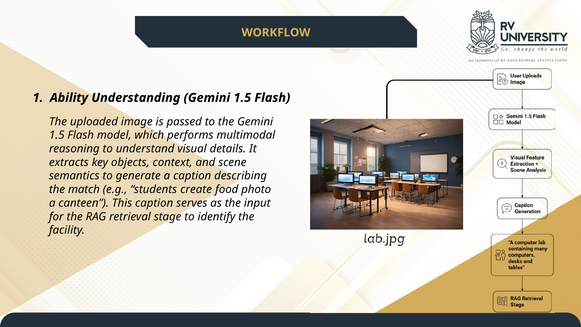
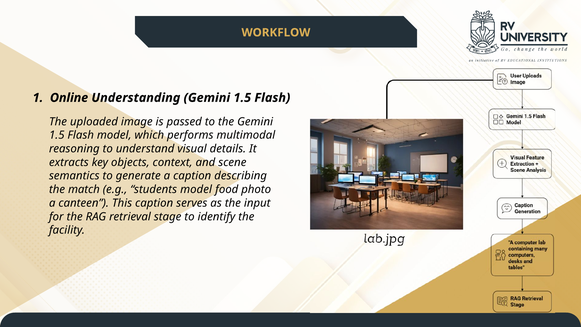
Ability: Ability -> Online (69, 98)
students create: create -> model (196, 189)
